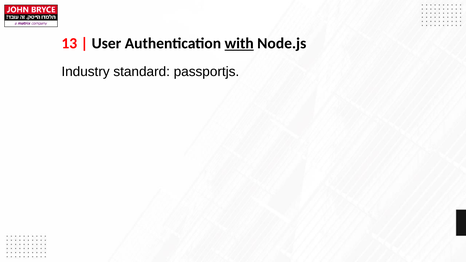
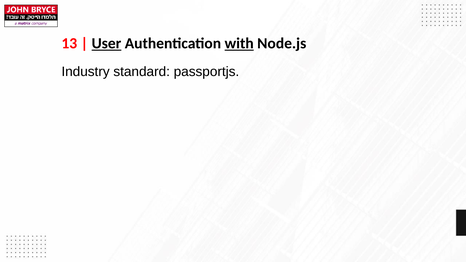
User underline: none -> present (106, 44)
